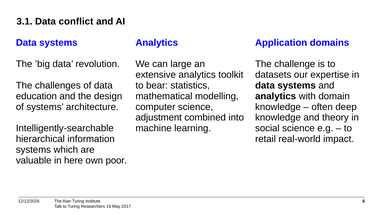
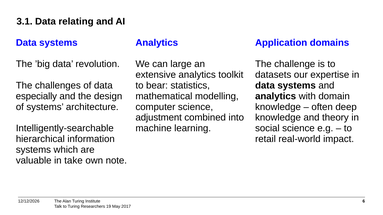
conflict: conflict -> relating (76, 22)
education: education -> especially (36, 96)
here: here -> take (73, 161)
poor: poor -> note (116, 161)
